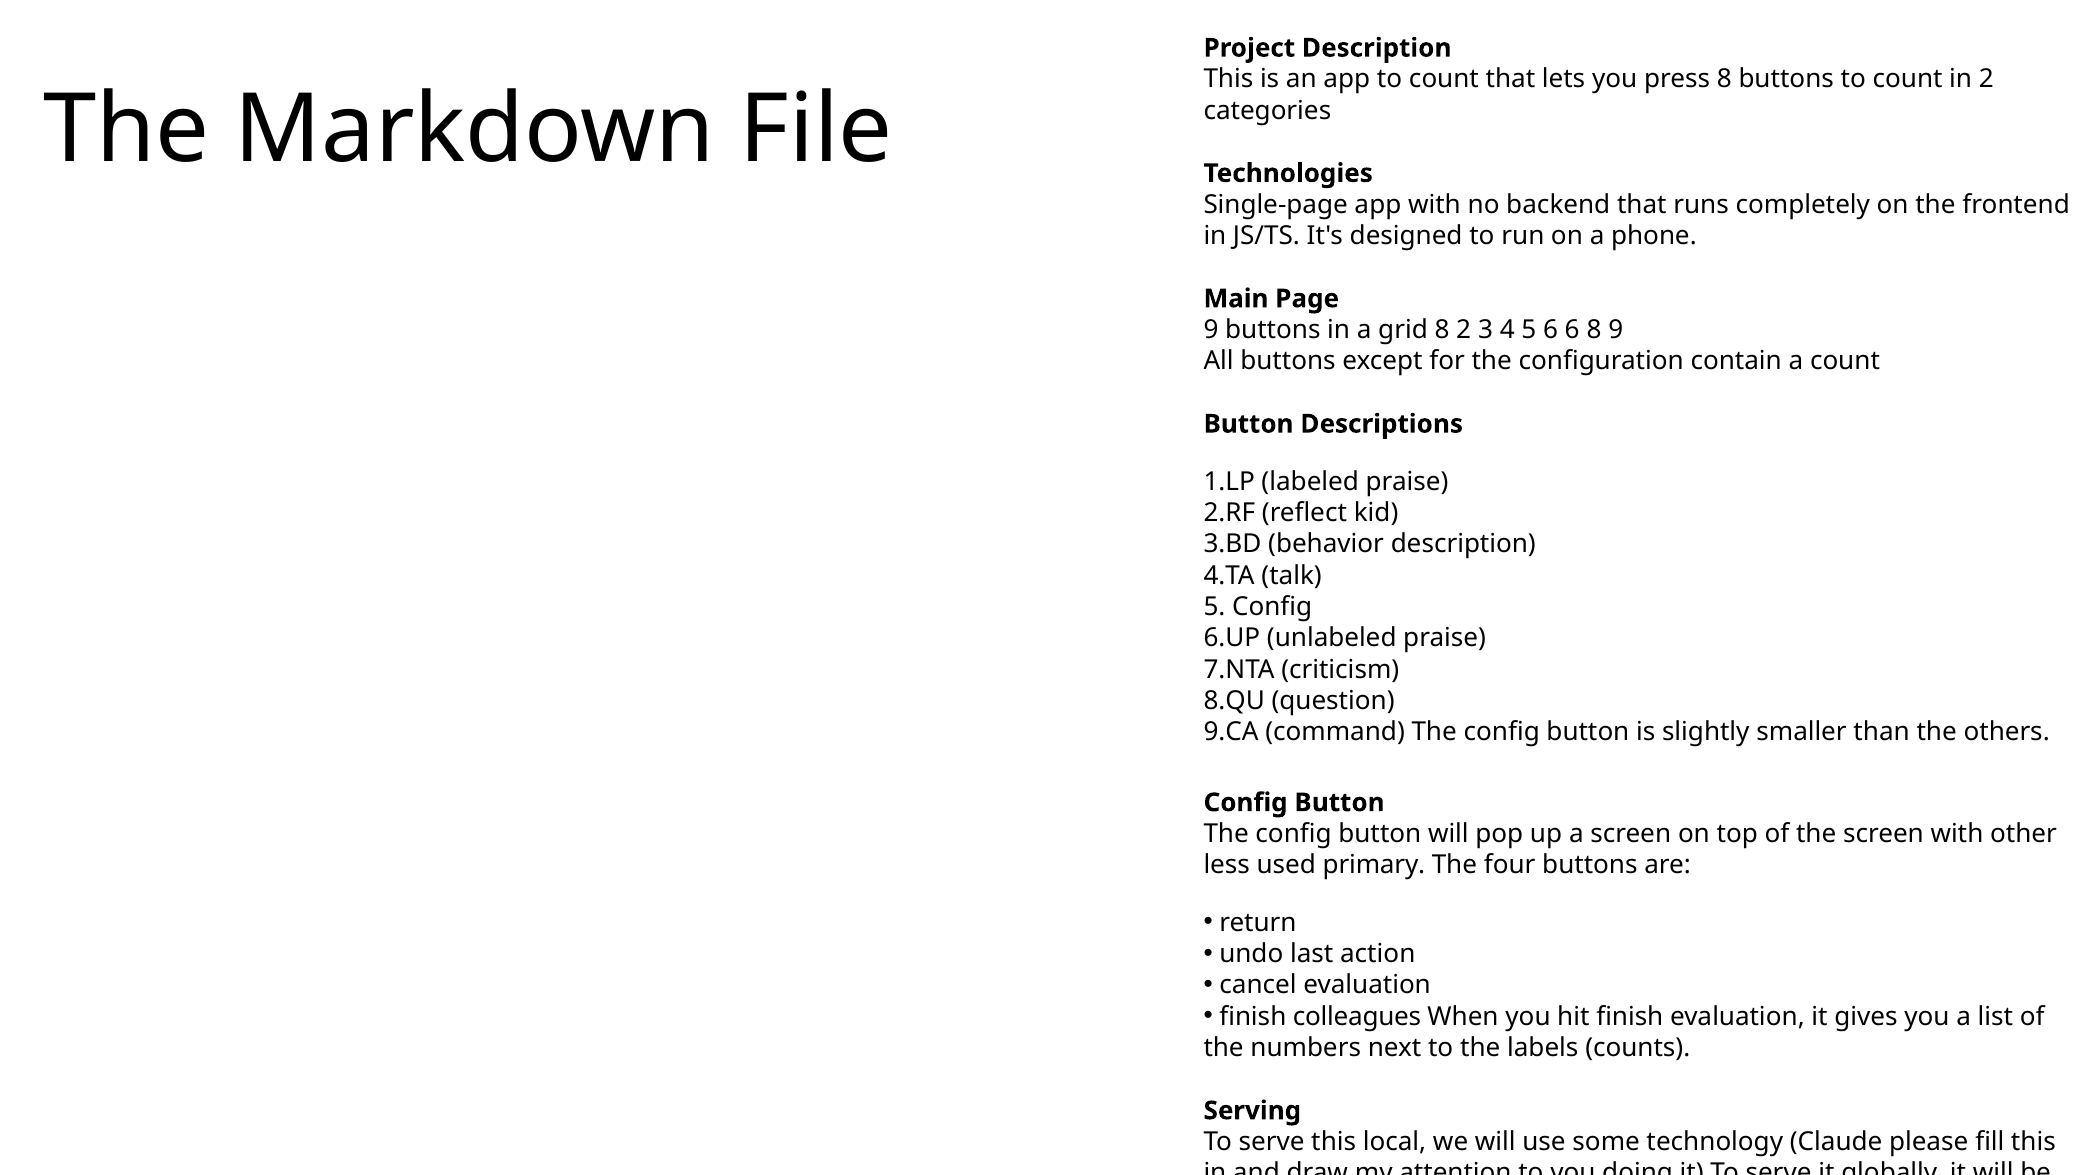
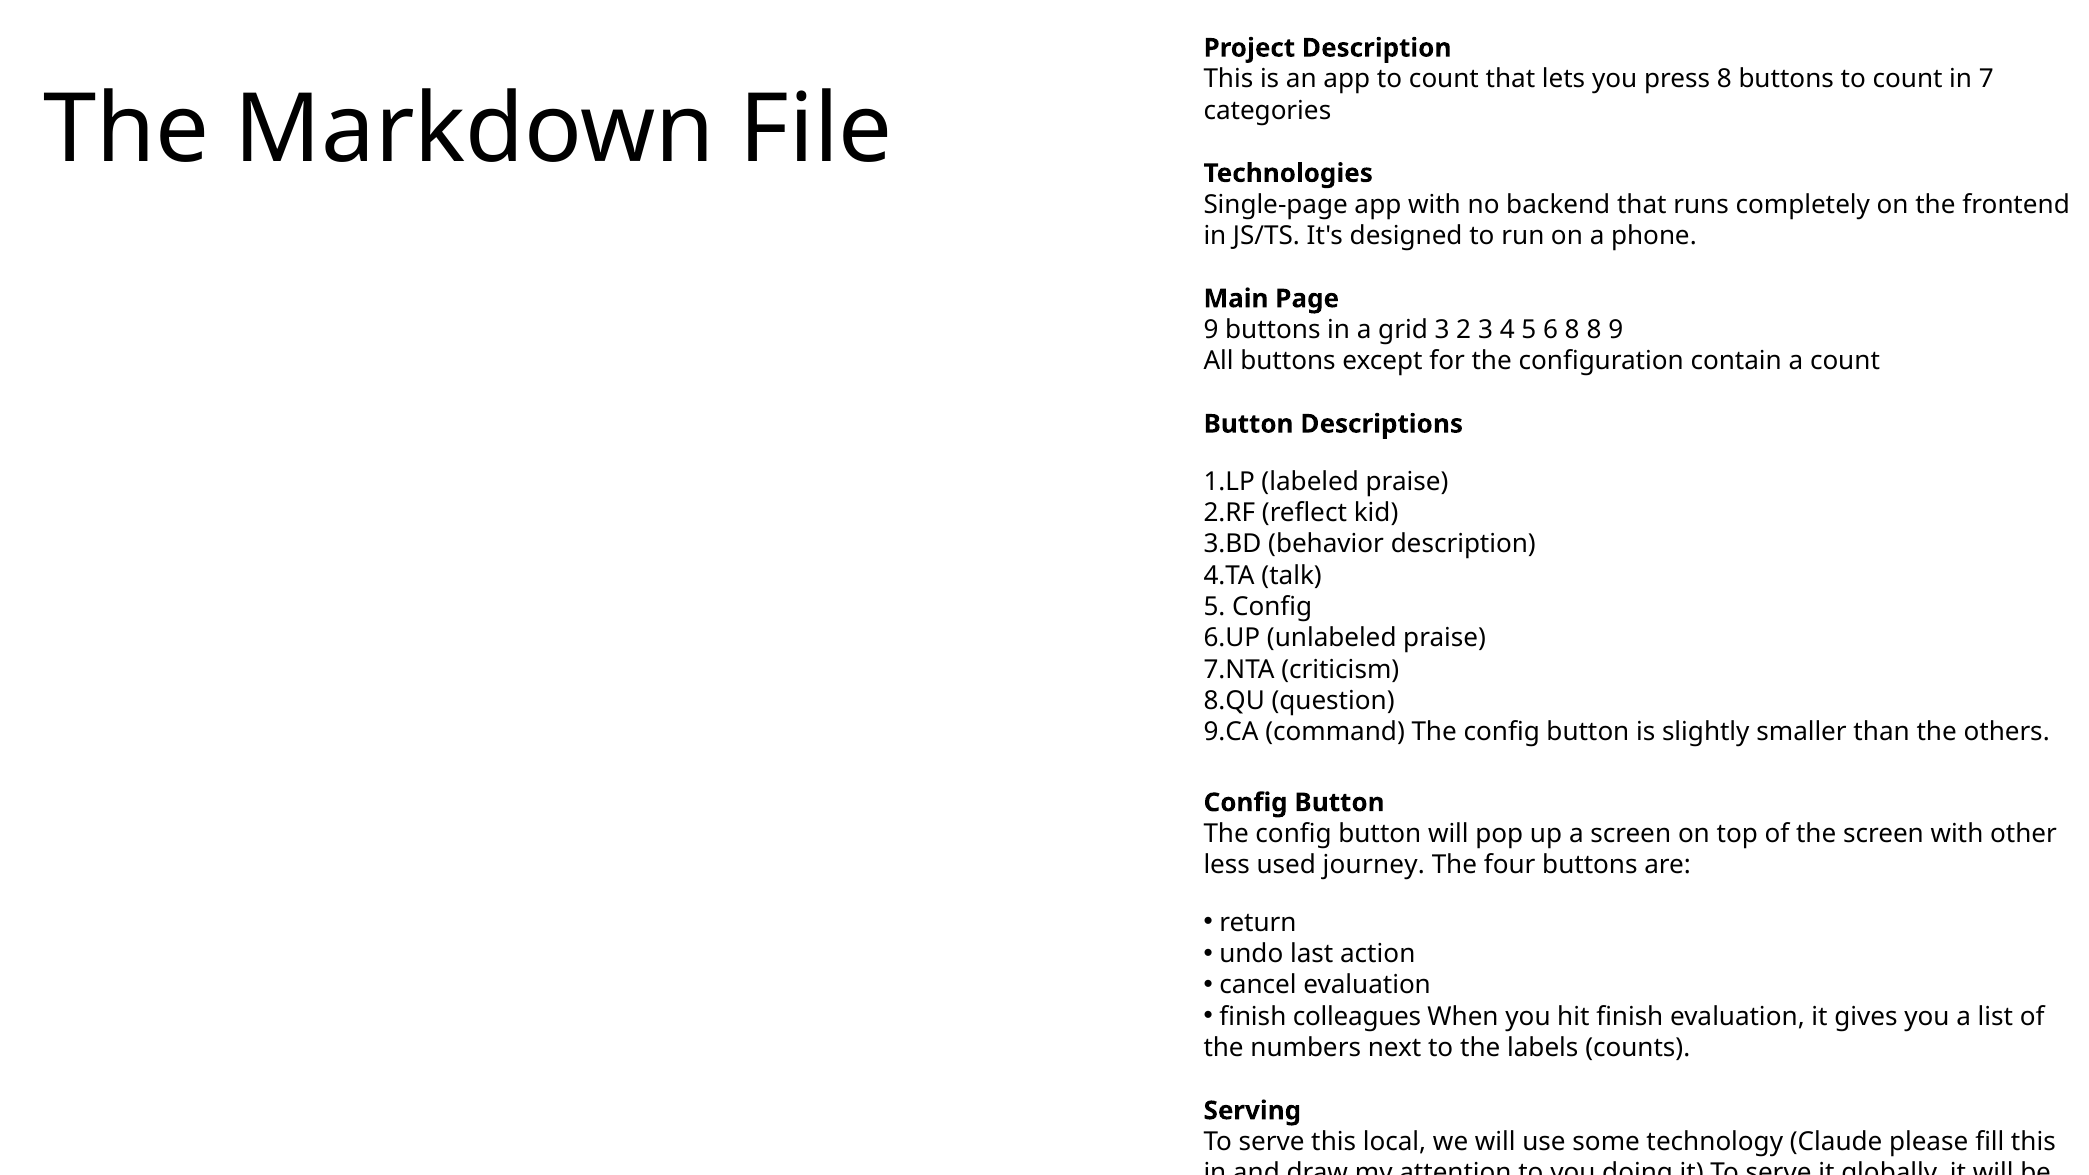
in 2: 2 -> 7 (1986, 79)
grid 8: 8 -> 3 (1442, 330)
6 6: 6 -> 8 (1572, 330)
primary: primary -> journey (1374, 865)
